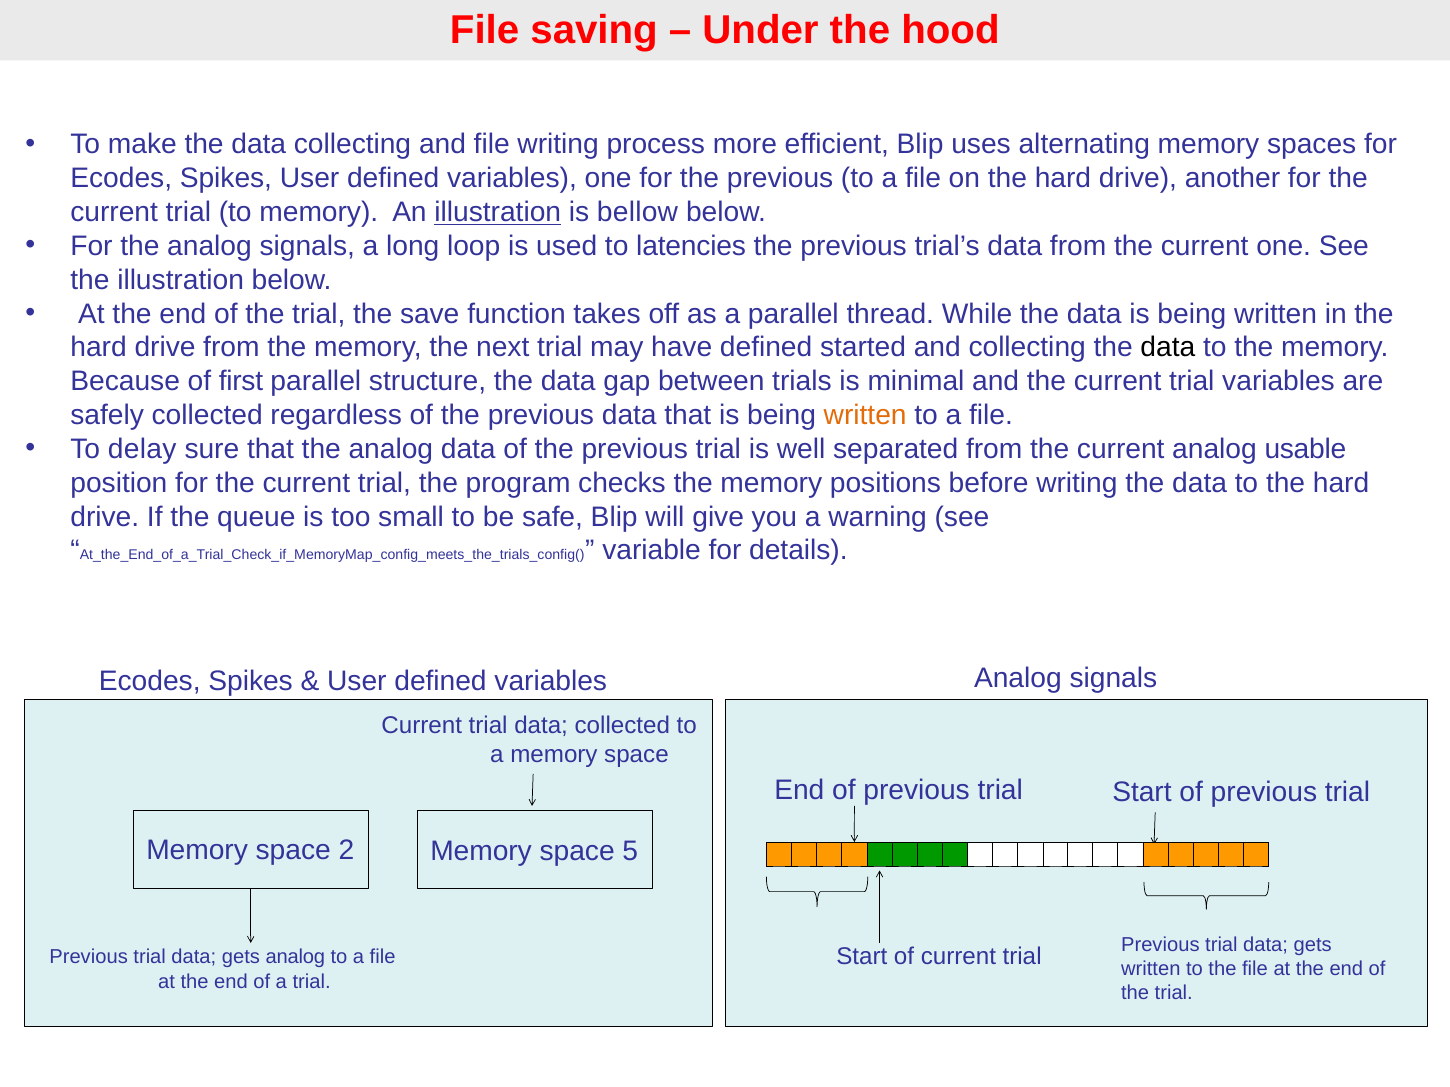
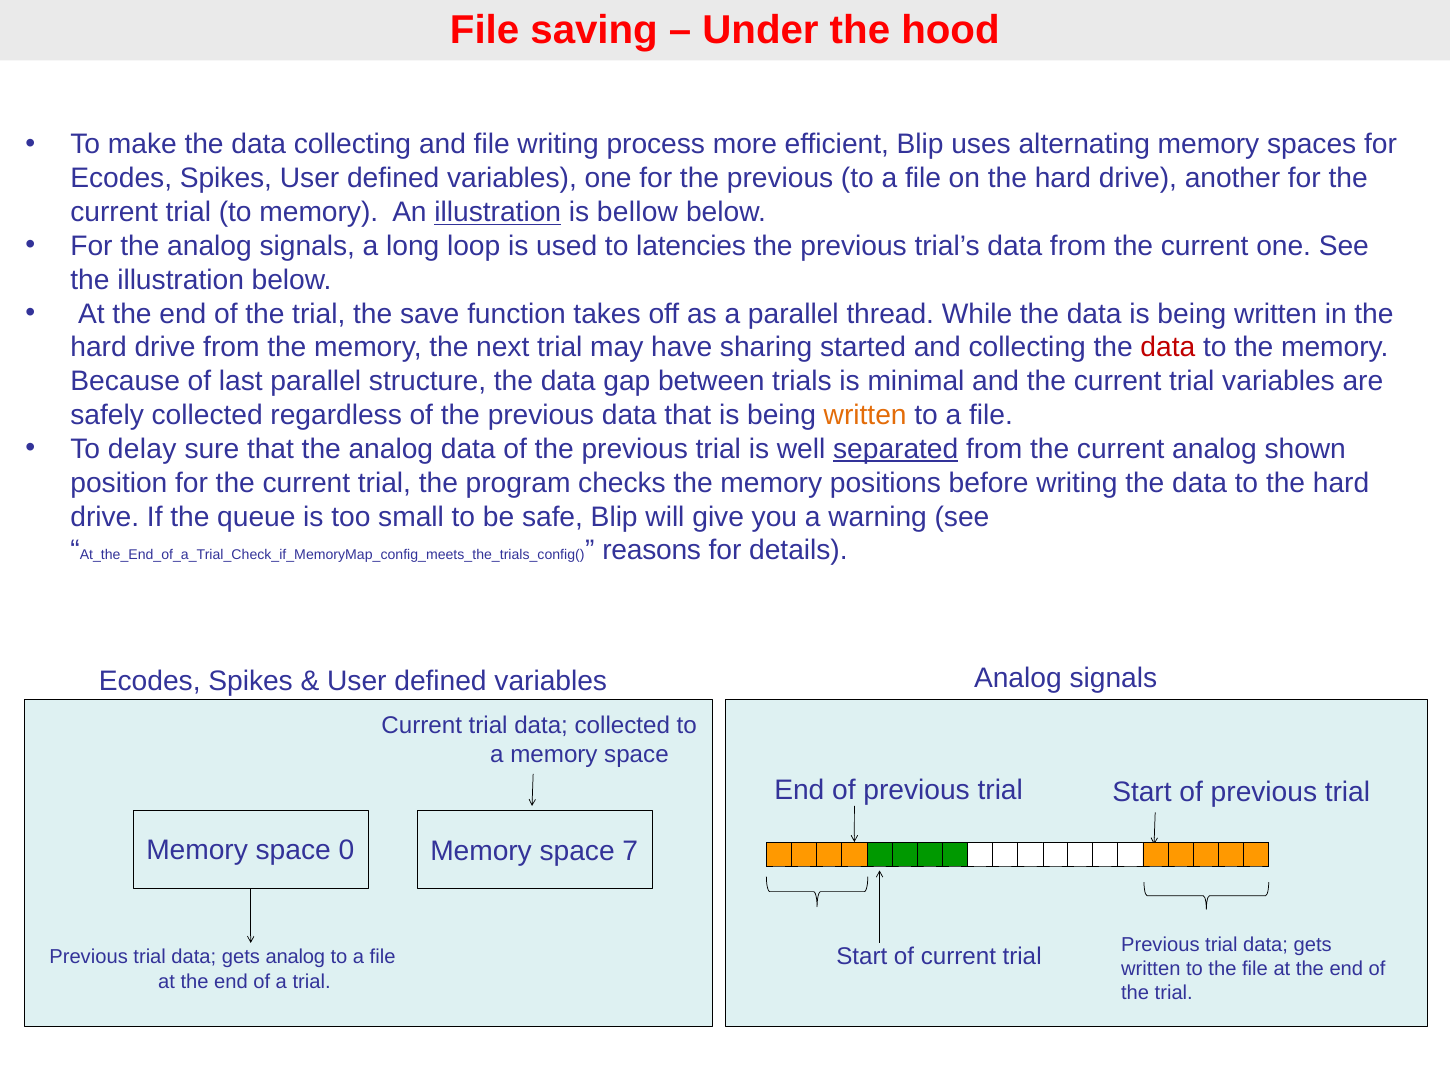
have defined: defined -> sharing (766, 348)
data colour: black -> red (1168, 348)
first: first -> last (241, 382)
separated underline: none -> present (896, 449)
usable: usable -> shown (1305, 449)
variable: variable -> reasons (652, 551)
2: 2 -> 0 (346, 851)
5: 5 -> 7 (630, 852)
